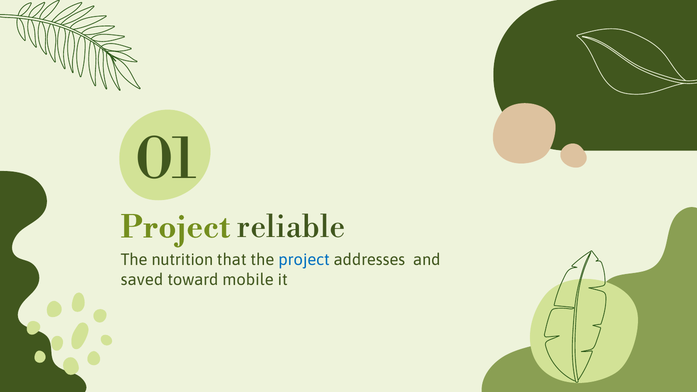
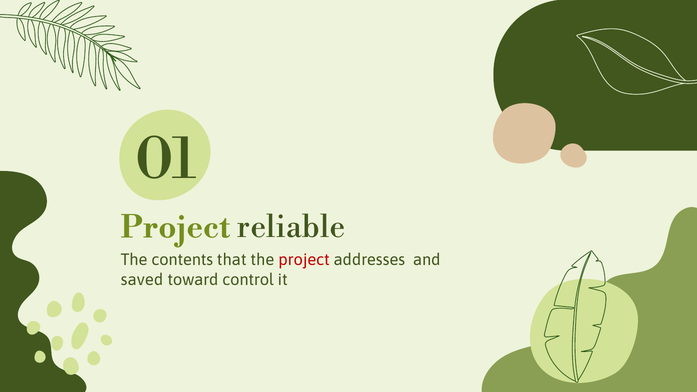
nutrition: nutrition -> contents (182, 260)
project colour: blue -> red (304, 260)
mobile: mobile -> control (248, 280)
